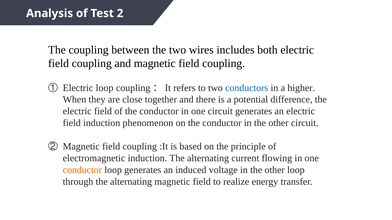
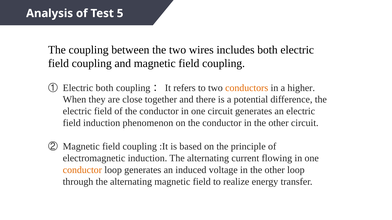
2: 2 -> 5 (120, 13)
Electric loop: loop -> both (105, 88)
conductors colour: blue -> orange (247, 88)
